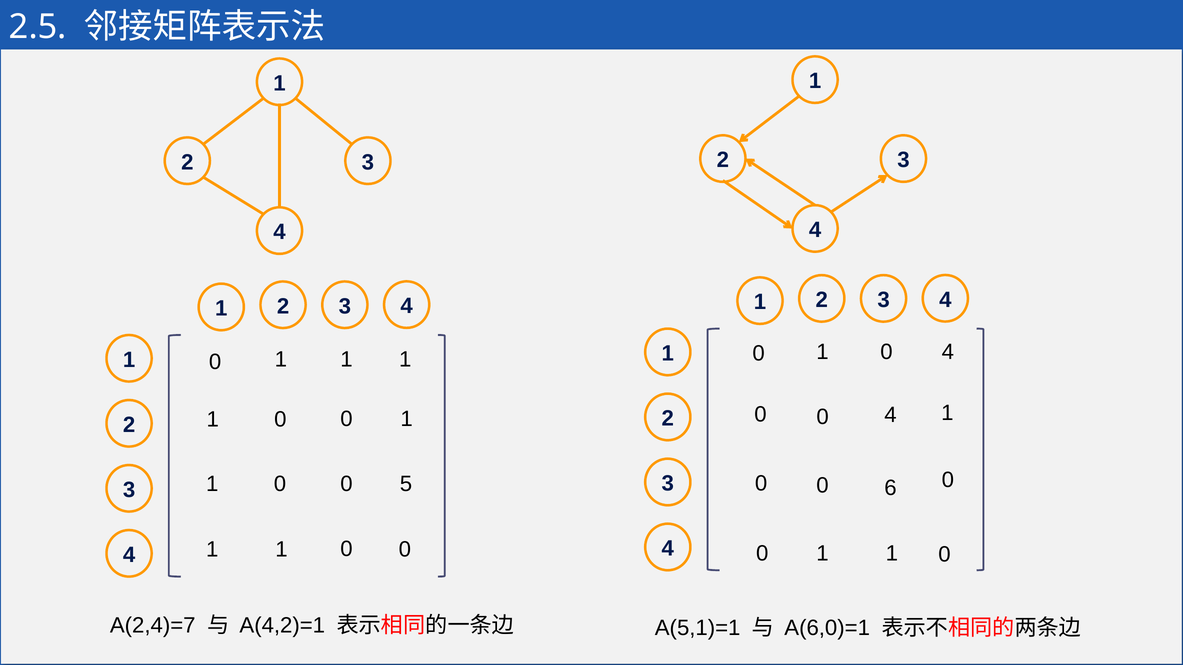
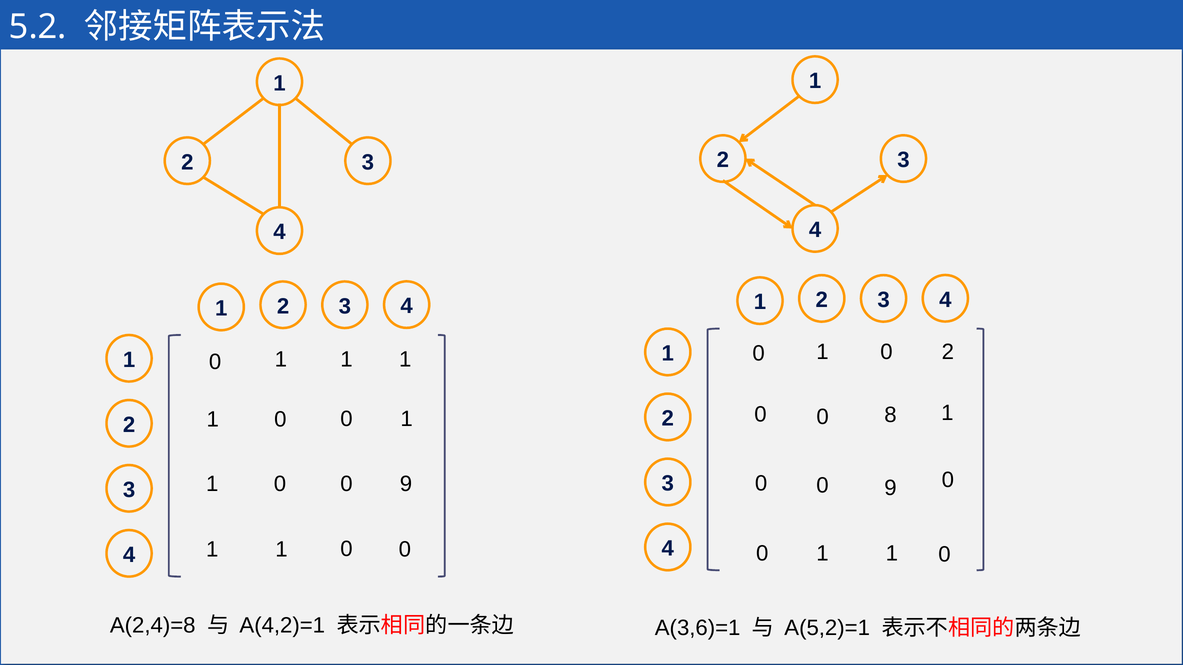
2.5: 2.5 -> 5.2 (38, 27)
4: 4 -> 2 (948, 352)
4: 4 -> 8 (890, 415)
0 0 5: 5 -> 9 (406, 484)
6: 6 -> 9 (890, 488)
A(2,4)=7: A(2,4)=7 -> A(2,4)=8 (153, 626)
A(5,1)=1: A(5,1)=1 -> A(3,6)=1 (698, 628)
A(6,0)=1: A(6,0)=1 -> A(5,2)=1 (827, 628)
